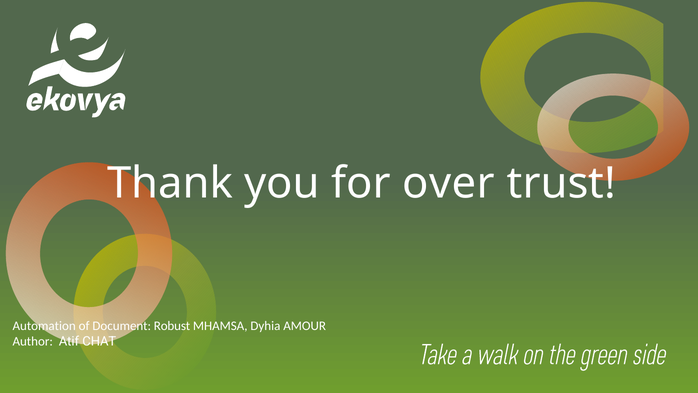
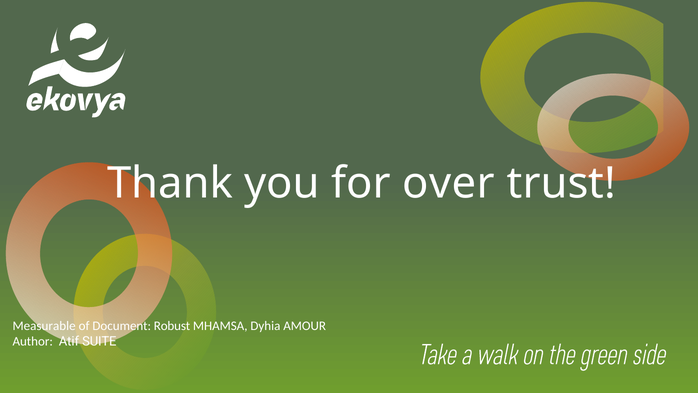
Automation: Automation -> Measurable (44, 325)
CHAT: CHAT -> SUITE (99, 341)
